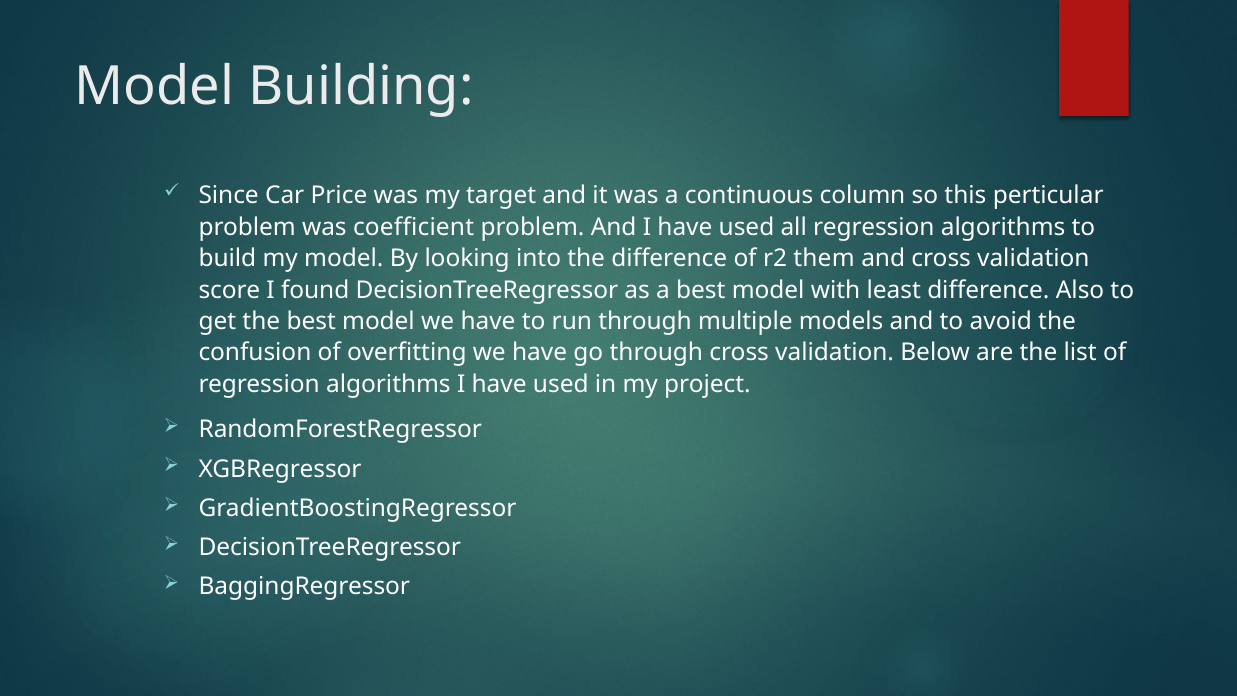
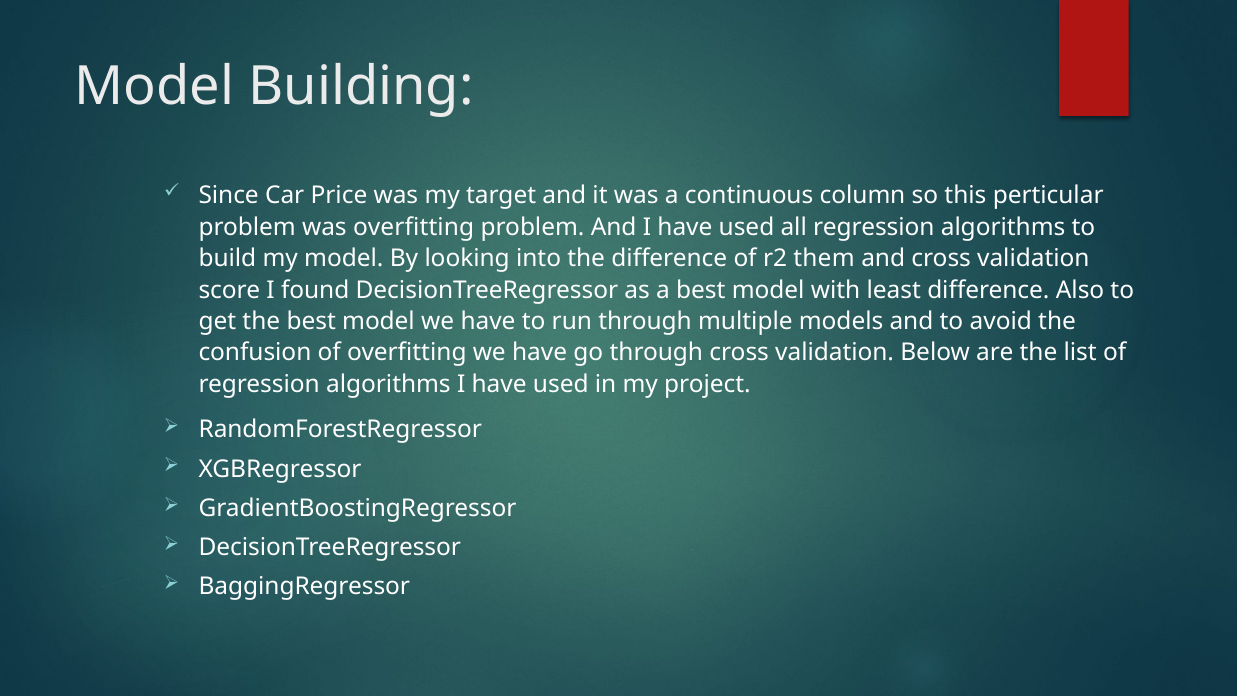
was coefficient: coefficient -> overfitting (414, 227)
